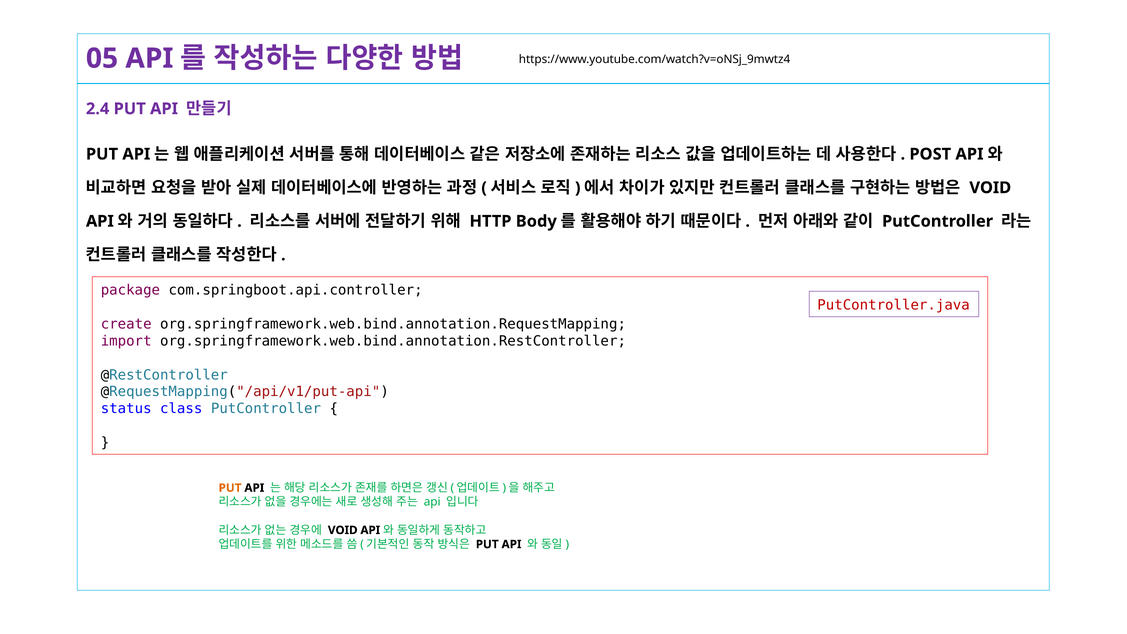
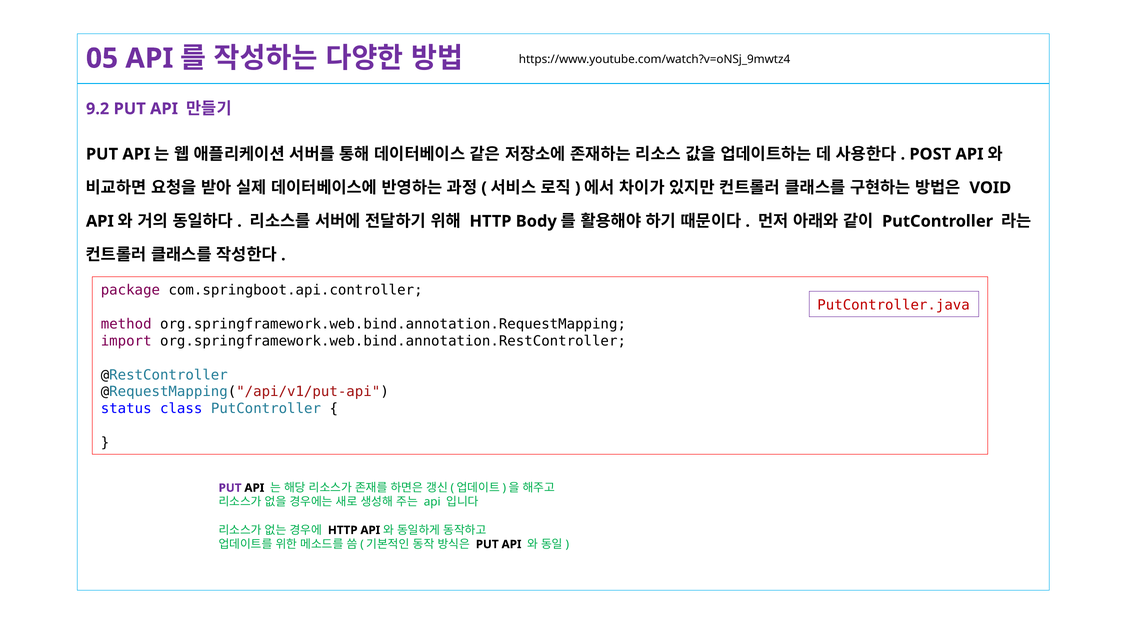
2.4: 2.4 -> 9.2 (98, 109)
create: create -> method (126, 324)
PUT colour: orange -> purple (230, 488)
VOID: VOID -> HTTP (343, 530)
